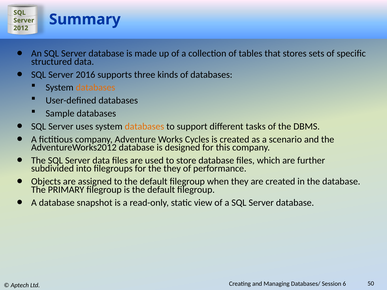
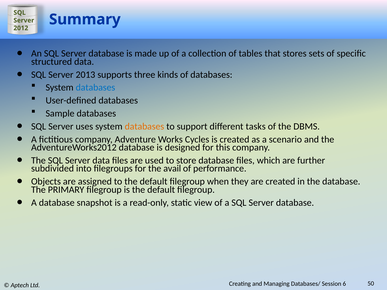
2016: 2016 -> 2013 (85, 75)
databases colour: orange -> blue (95, 88)
the they: they -> avail (172, 169)
